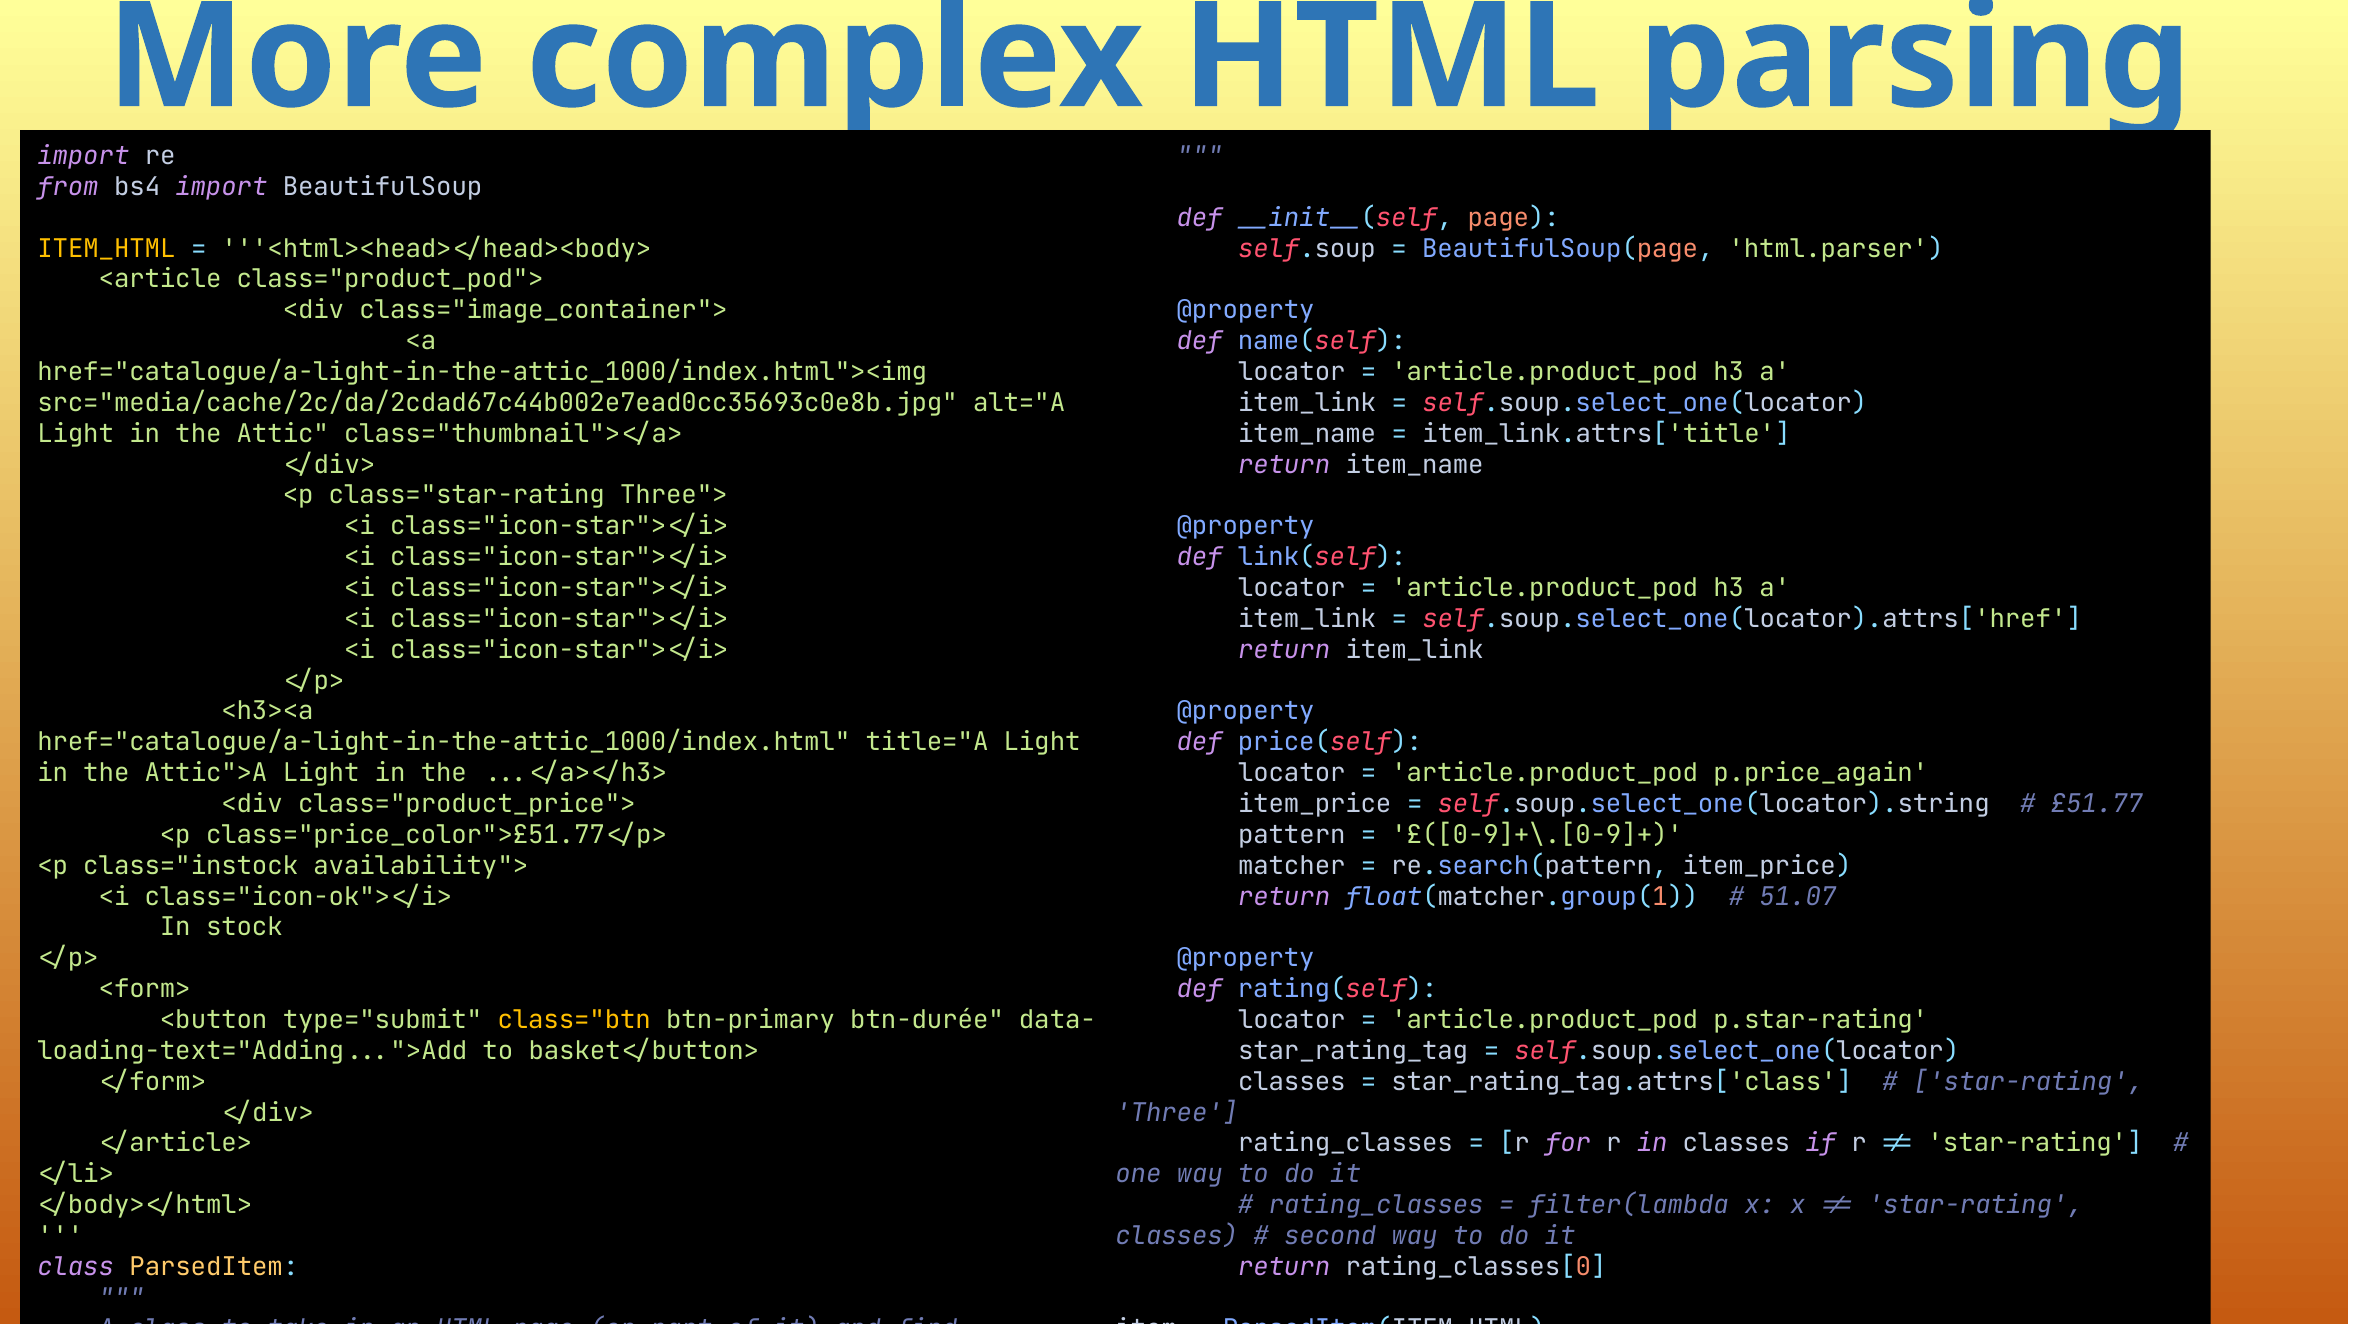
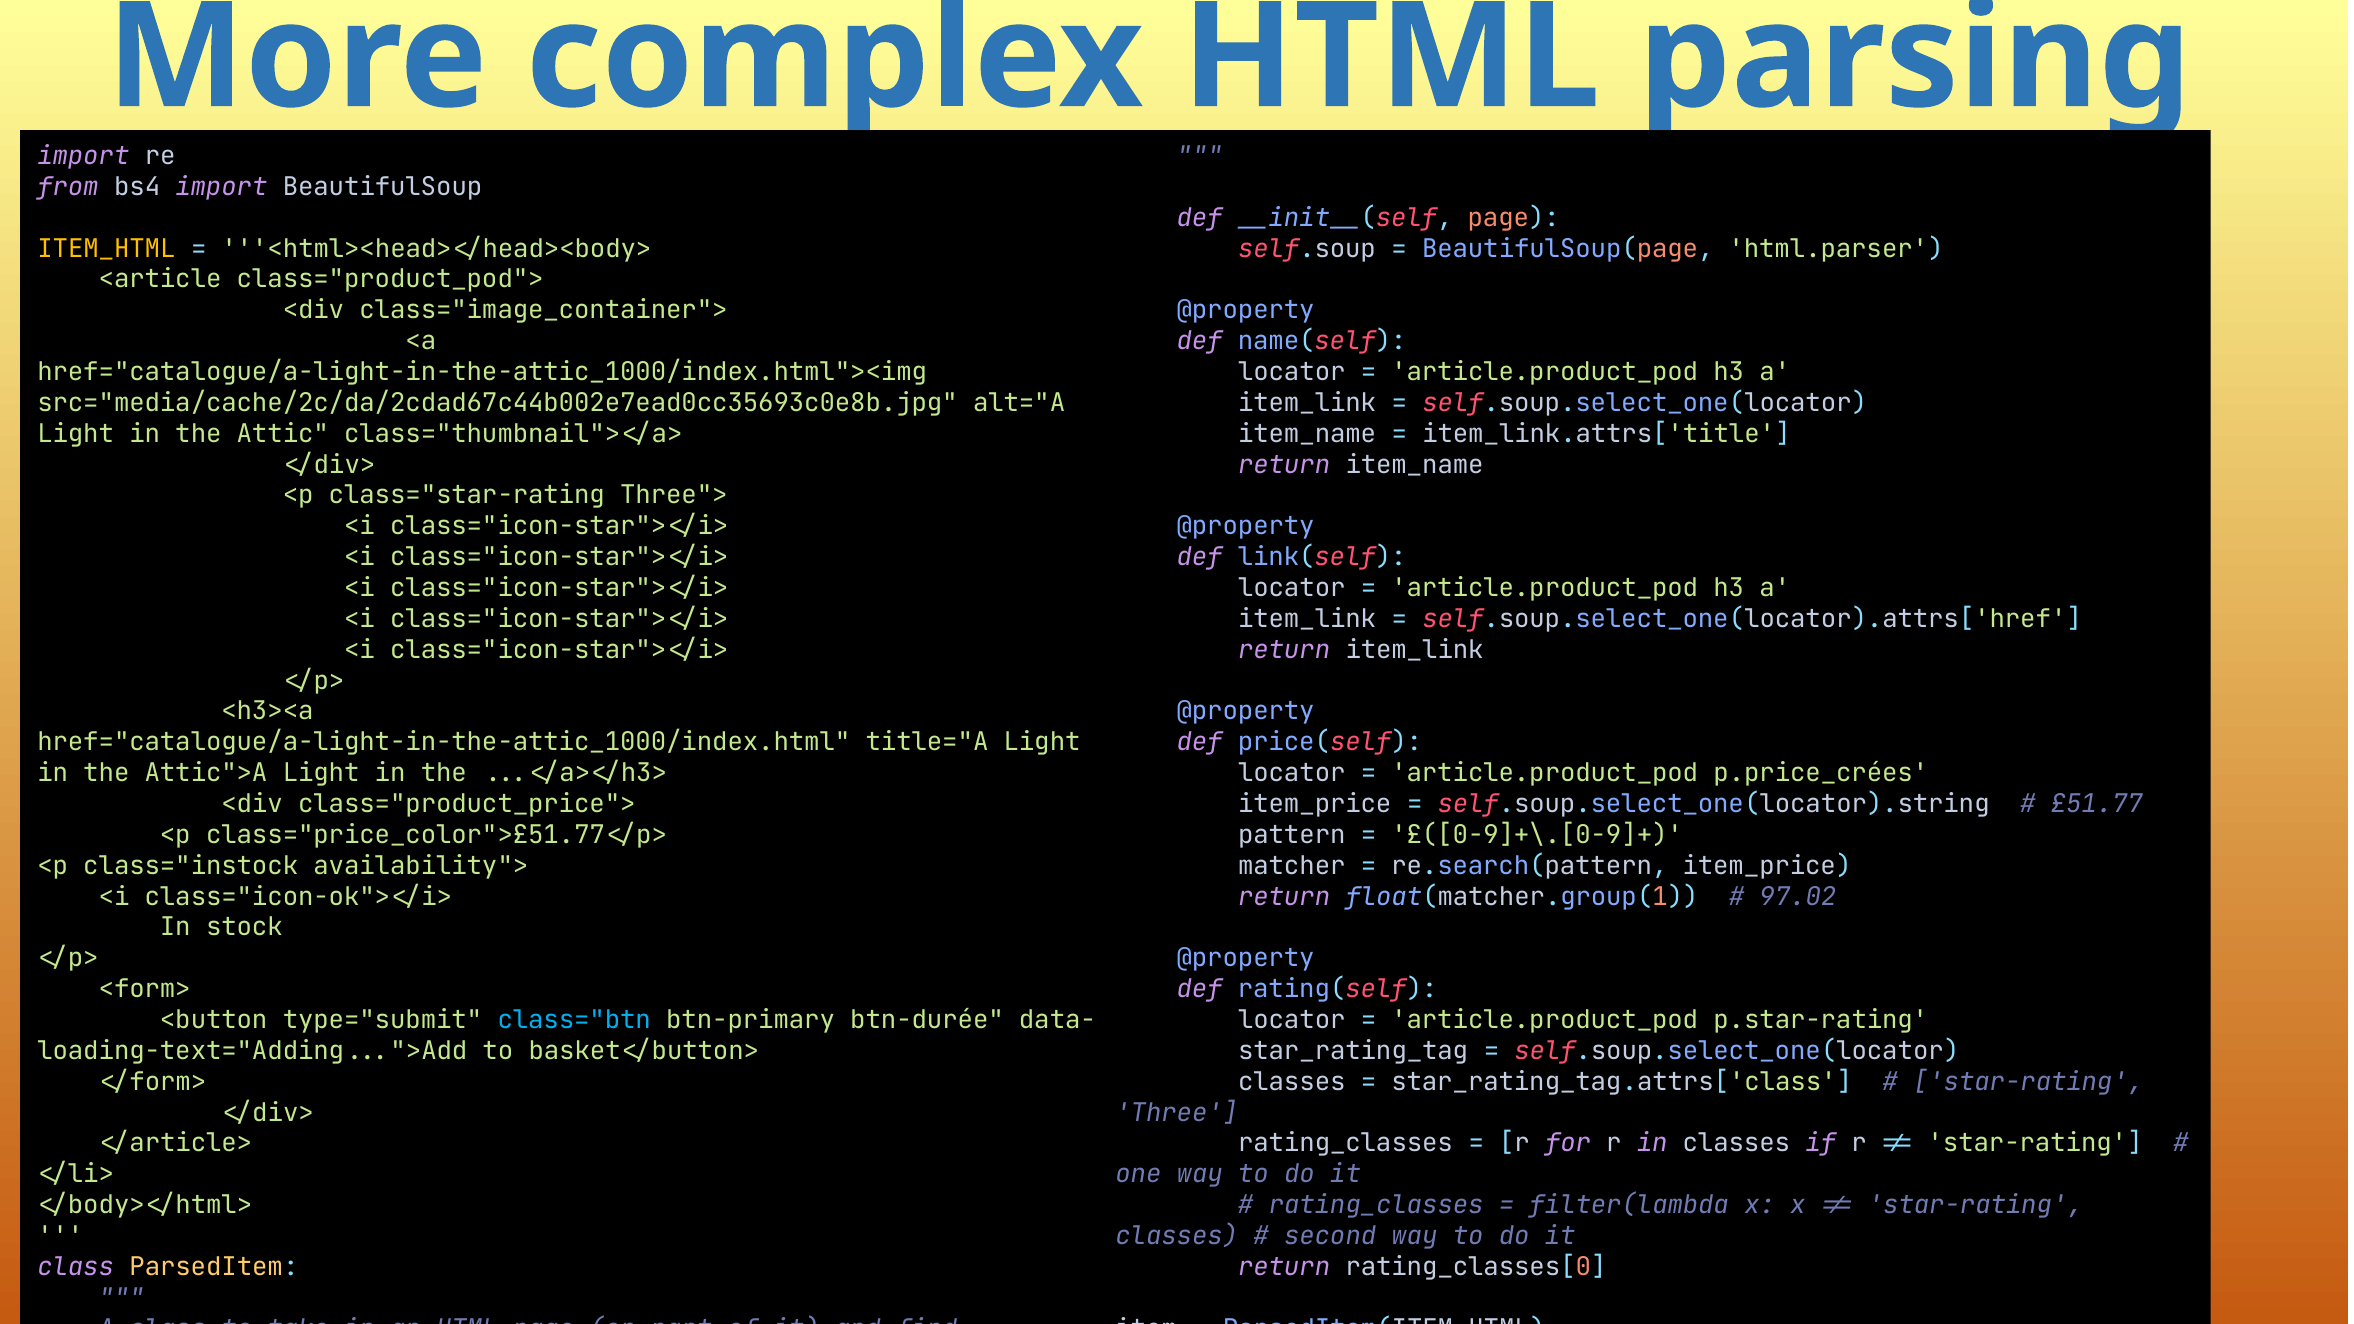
p.price_again: p.price_again -> p.price_crées (1821, 773)
51.07: 51.07 -> 97.02 (1798, 897)
class="btn colour: yellow -> light blue (574, 1020)
